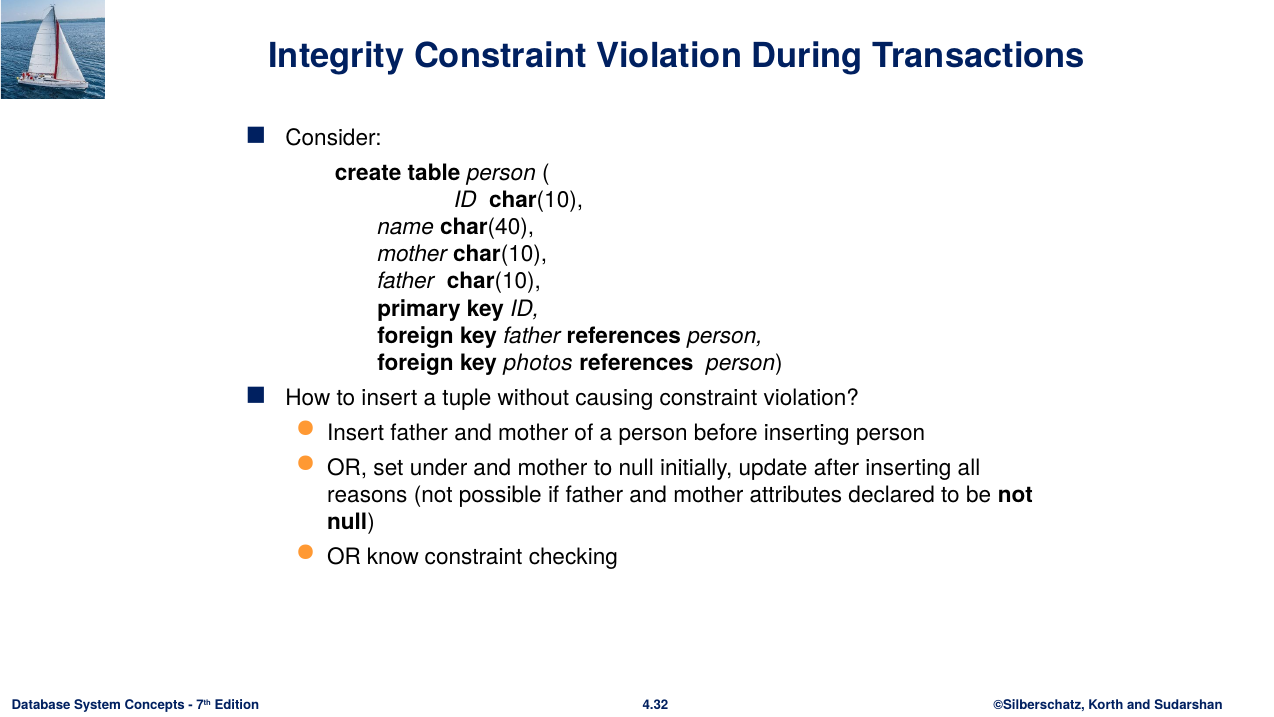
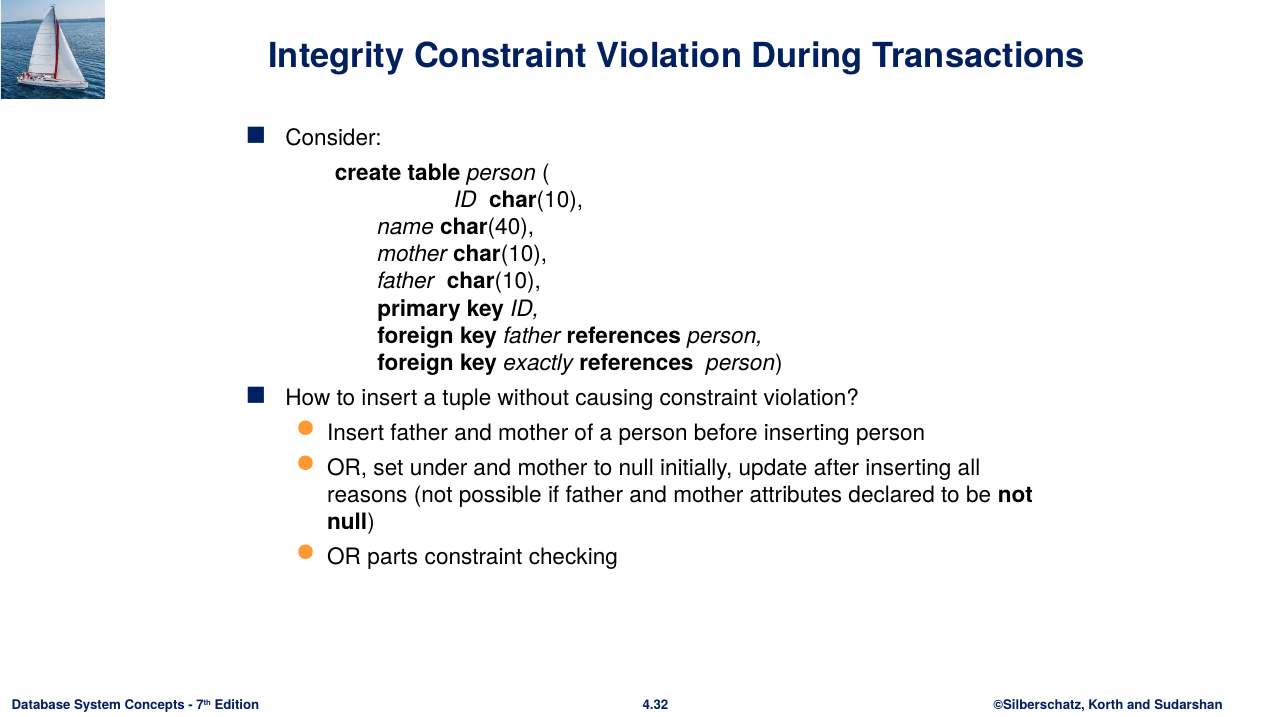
photos: photos -> exactly (538, 363)
know: know -> parts (393, 557)
